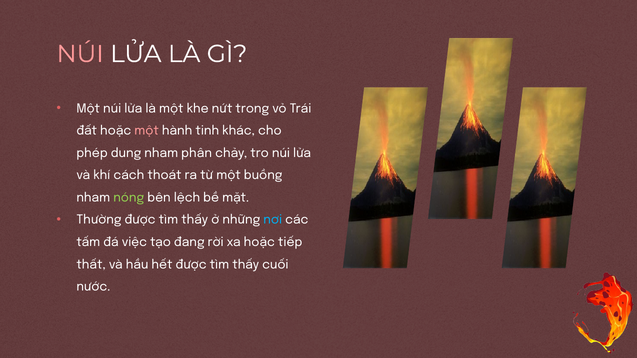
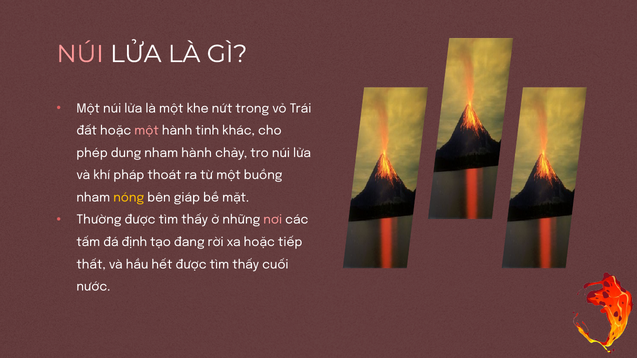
nham phân: phân -> hành (197, 153)
cách: cách -> pháp (129, 176)
nóng colour: light green -> yellow (129, 198)
lệch: lệch -> giáp (187, 198)
nơi colour: light blue -> pink (273, 220)
việc: việc -> định (134, 242)
